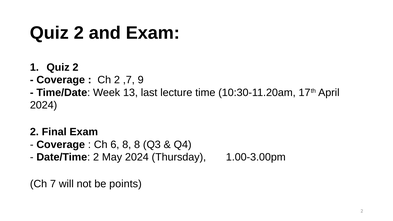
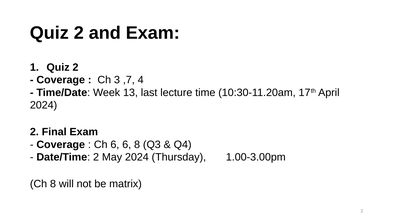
Ch 2: 2 -> 3 (117, 80)
9: 9 -> 4 (141, 80)
6 8: 8 -> 6 (127, 145)
Ch 7: 7 -> 8 (53, 184)
points: points -> matrix (126, 184)
